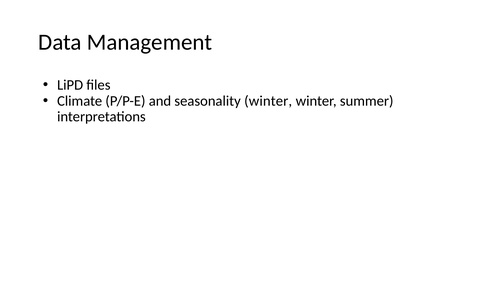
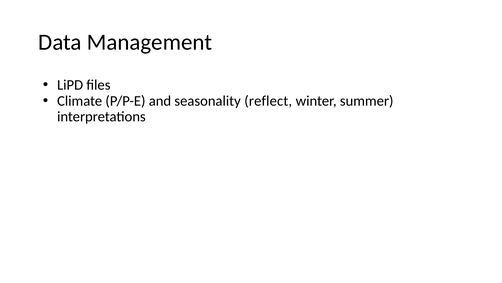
seasonality winter: winter -> reflect (268, 101)
